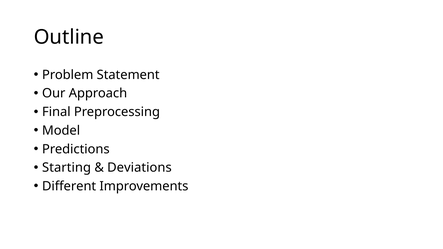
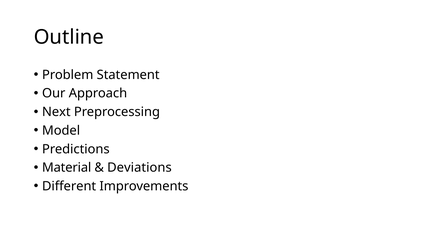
Final: Final -> Next (56, 112)
Starting: Starting -> Material (67, 168)
